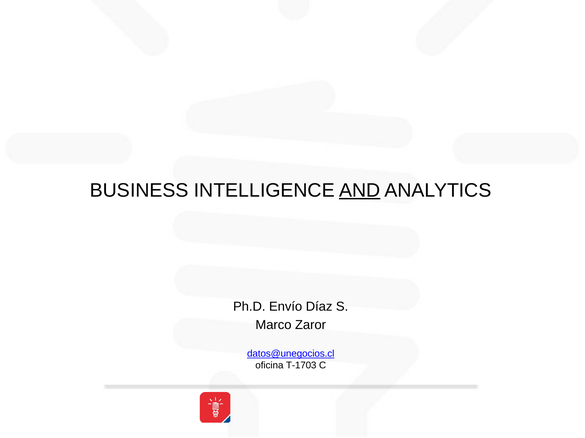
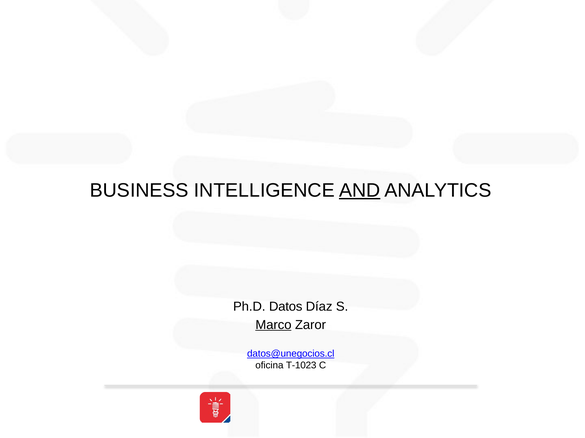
Envío: Envío -> Datos (286, 307)
Marco underline: none -> present (273, 325)
T-1703: T-1703 -> T-1023 (301, 366)
